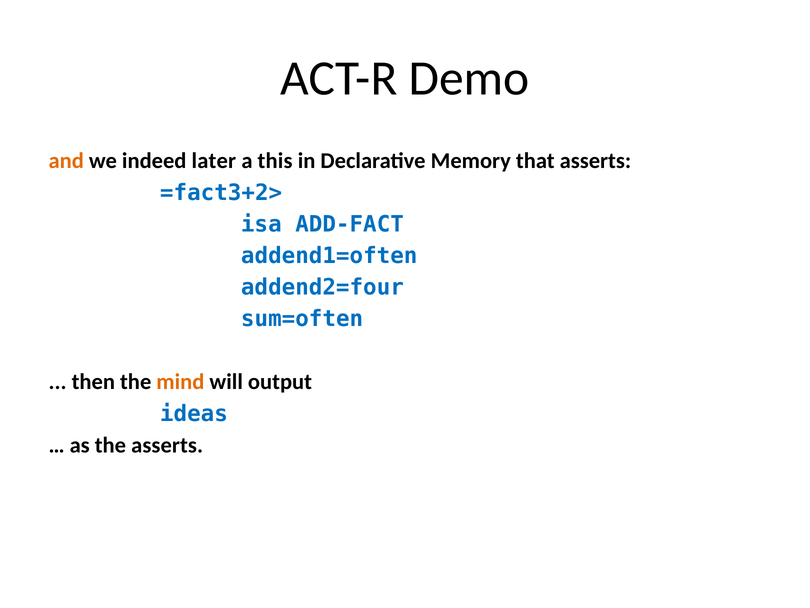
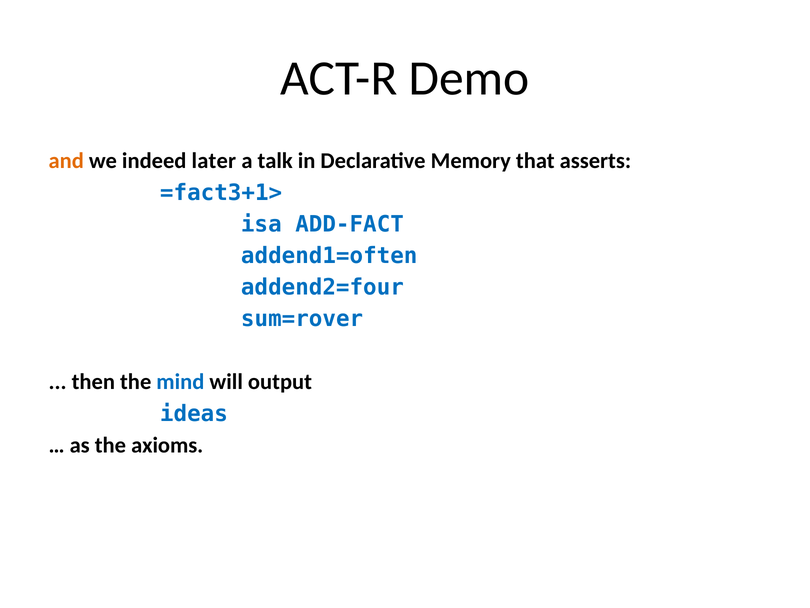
this: this -> talk (275, 161)
=fact3+2>: =fact3+2> -> =fact3+1> (221, 192)
sum=often: sum=often -> sum=rover (302, 319)
mind colour: orange -> blue (180, 382)
the asserts: asserts -> axioms (167, 445)
